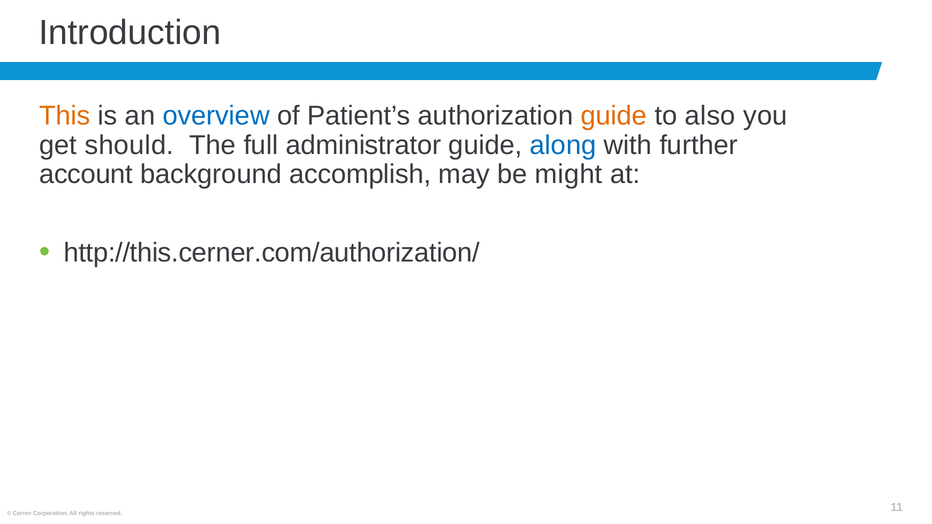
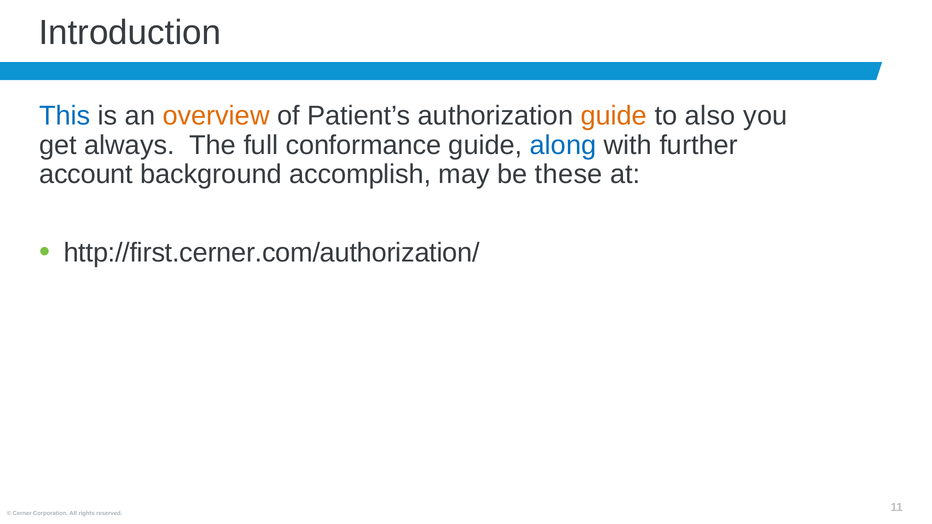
This colour: orange -> blue (65, 116)
overview colour: blue -> orange (216, 116)
should: should -> always (130, 145)
administrator: administrator -> conformance (363, 145)
might: might -> these (569, 175)
http://this.cerner.com/authorization/: http://this.cerner.com/authorization/ -> http://first.cerner.com/authorization/ (272, 253)
